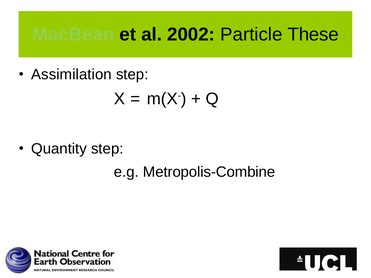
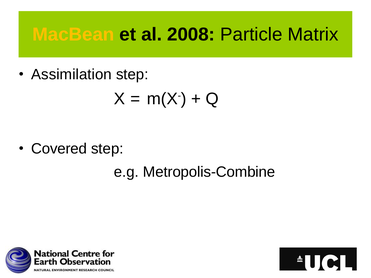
MacBean colour: light green -> yellow (73, 34)
2002: 2002 -> 2008 (191, 34)
These: These -> Matrix (313, 34)
Quantity: Quantity -> Covered (59, 149)
